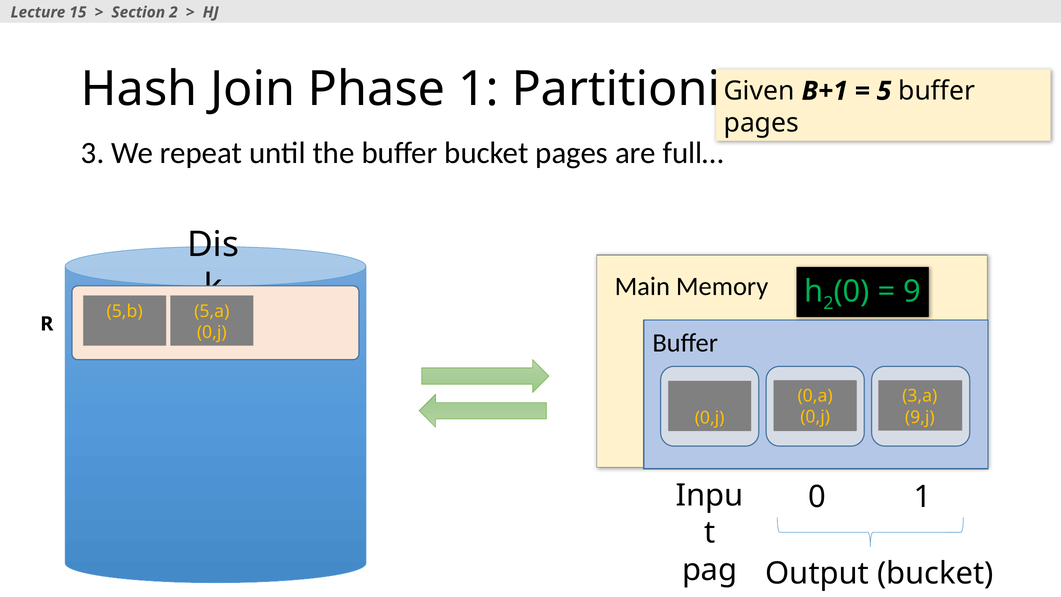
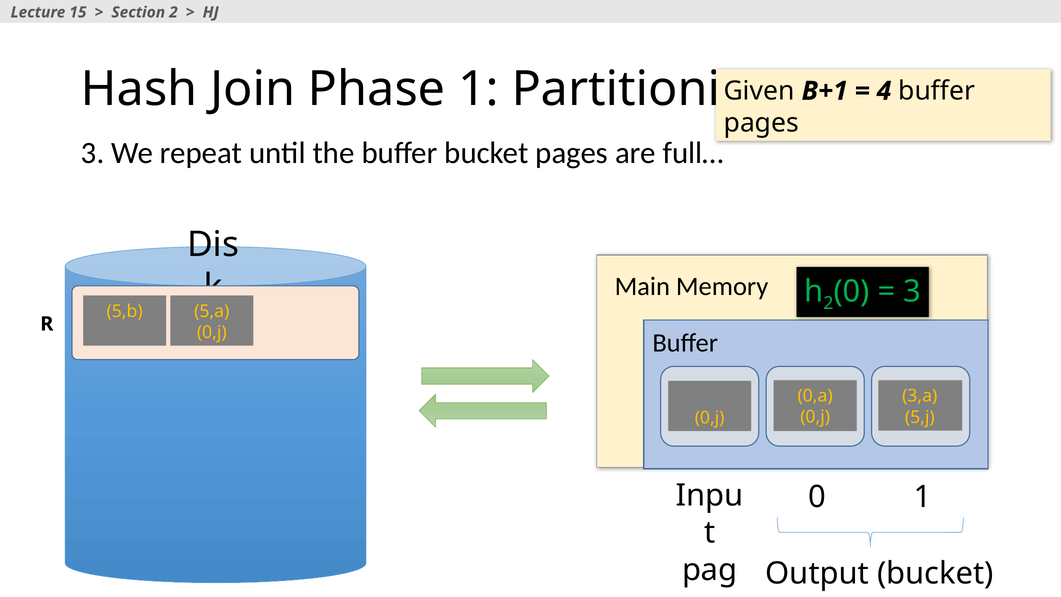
5: 5 -> 4 (884, 91)
9: 9 -> 3 (912, 291)
9,j: 9,j -> 5,j (920, 417)
